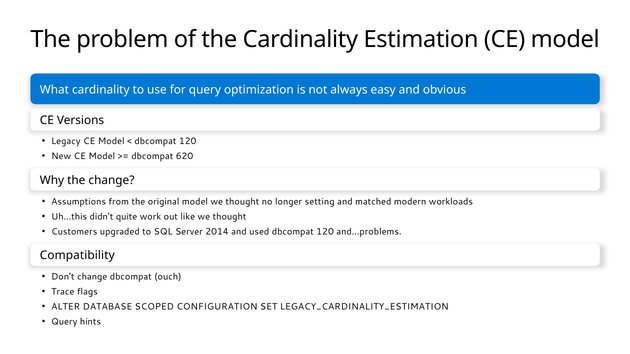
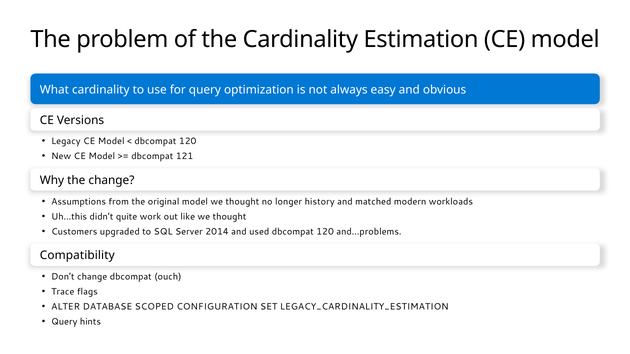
620: 620 -> 121 (185, 156)
setting: setting -> history (320, 202)
